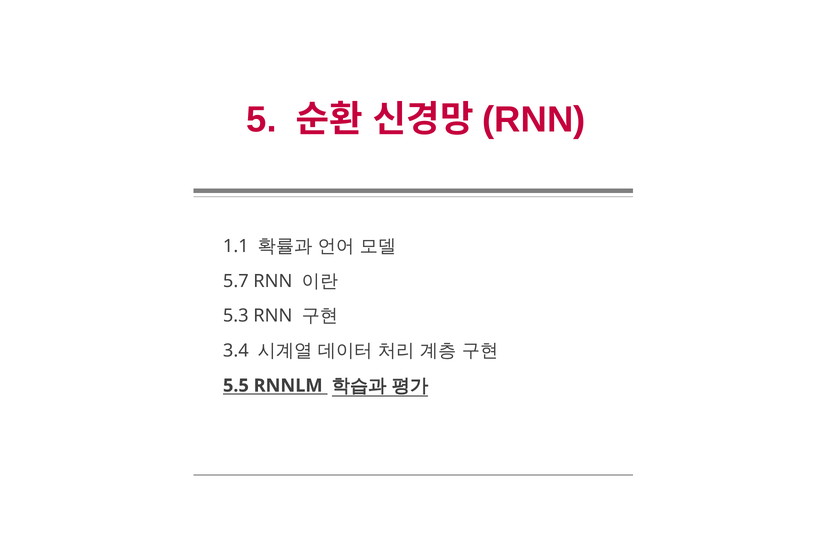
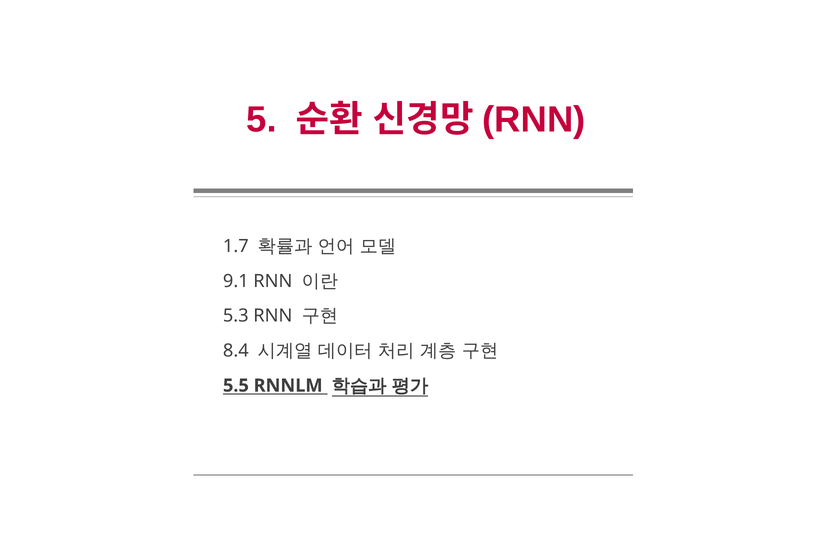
1.1: 1.1 -> 1.7 (236, 246)
5.7: 5.7 -> 9.1 (236, 281)
3.4: 3.4 -> 8.4 (236, 351)
